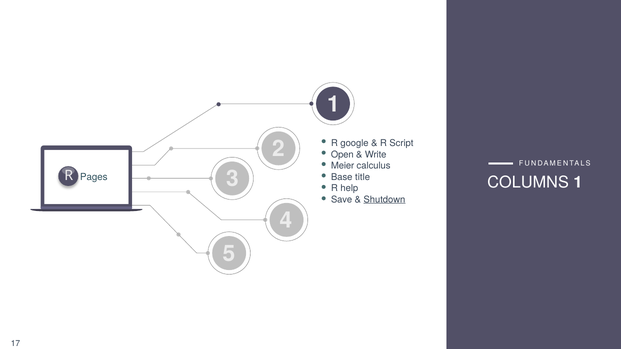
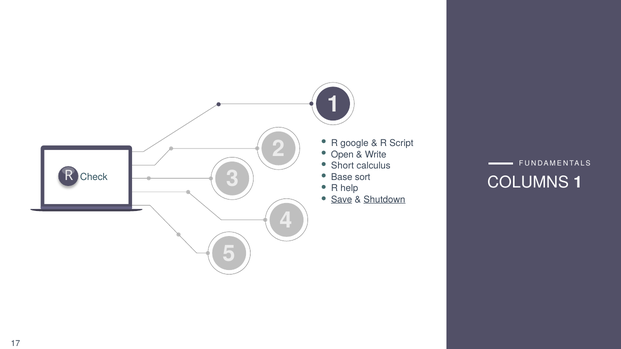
Meier: Meier -> Short (342, 166)
Pages: Pages -> Check (94, 177)
title: title -> sort (363, 177)
Save underline: none -> present (342, 200)
